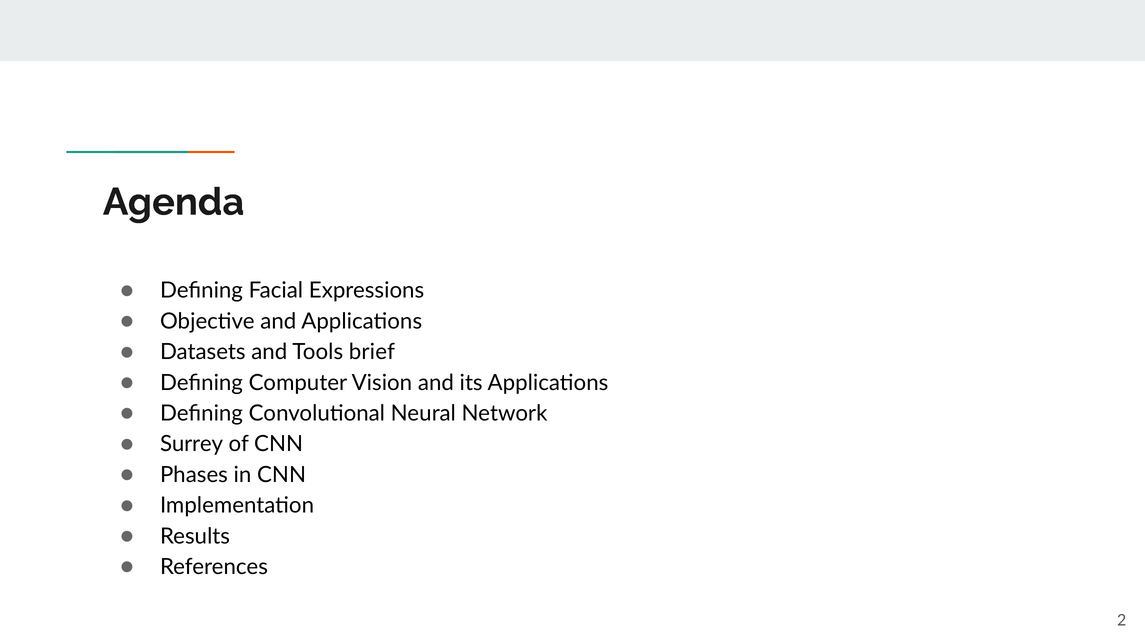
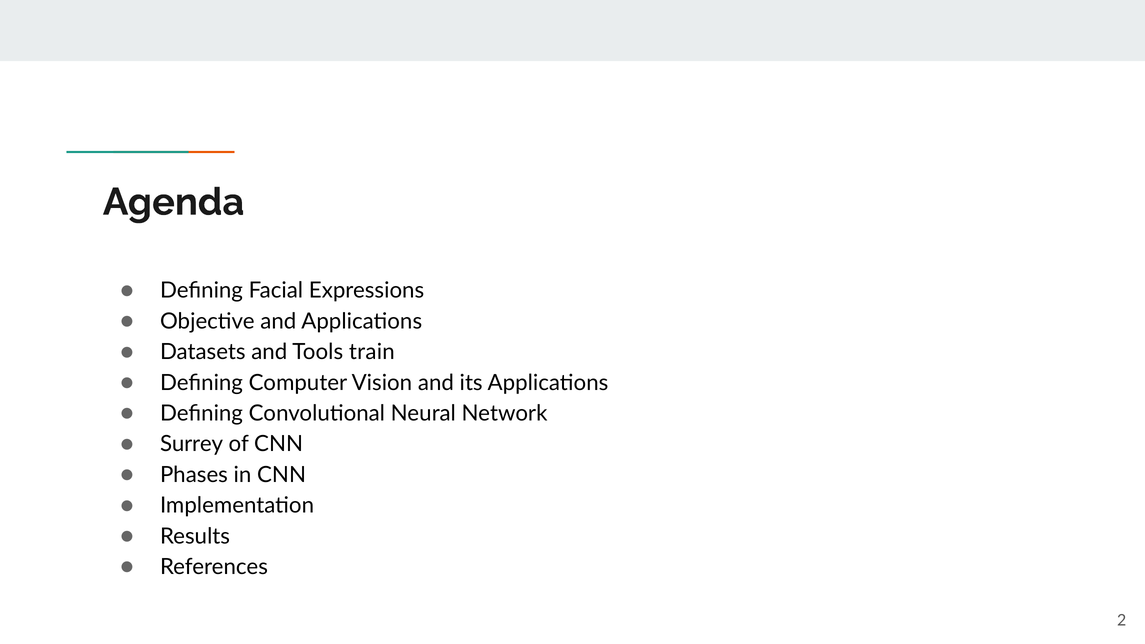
brief: brief -> train (372, 352)
